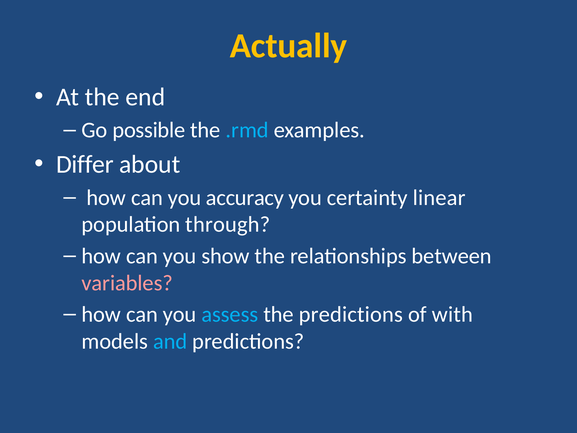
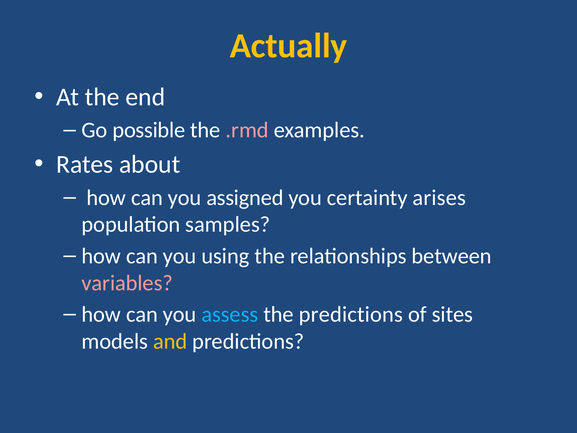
.rmd colour: light blue -> pink (247, 130)
Differ: Differ -> Rates (85, 164)
accuracy: accuracy -> assigned (245, 197)
linear: linear -> arises (439, 197)
through: through -> samples (228, 224)
show: show -> using (225, 256)
with: with -> sites (452, 314)
and colour: light blue -> yellow (170, 341)
